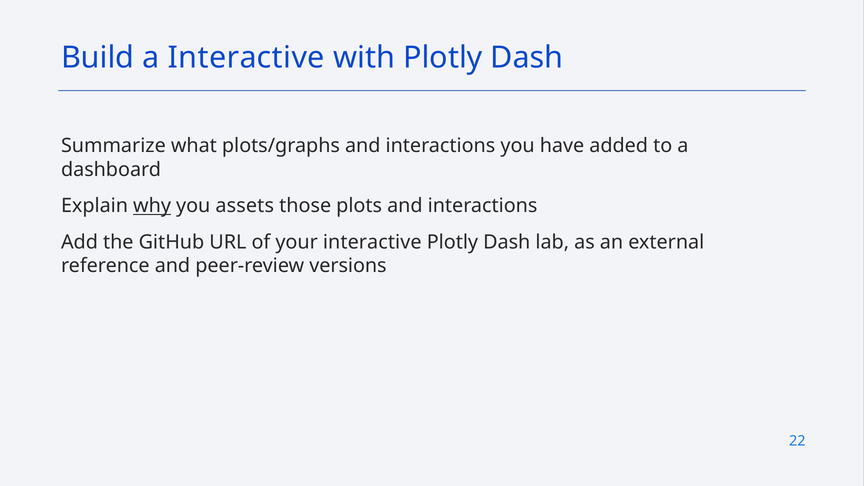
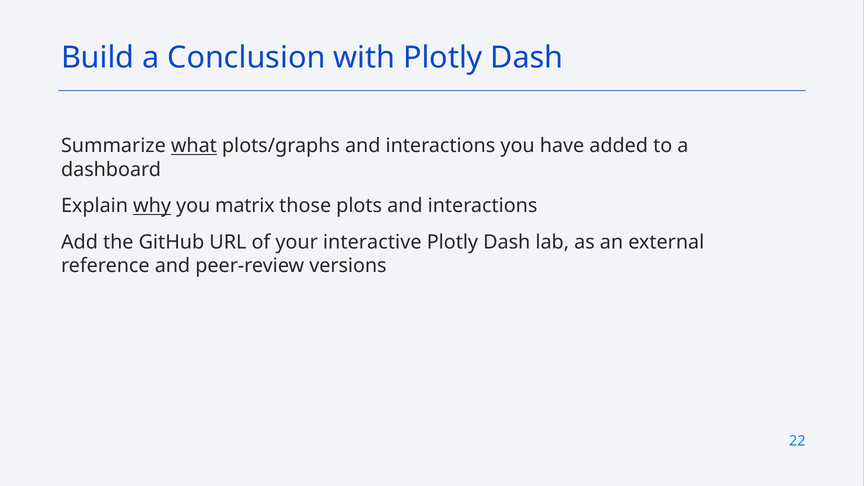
a Interactive: Interactive -> Conclusion (246, 58)
what underline: none -> present (194, 146)
assets: assets -> matrix (245, 206)
